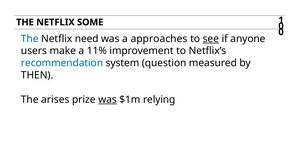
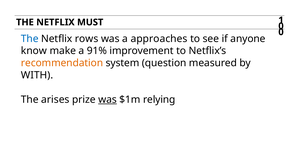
SOME: SOME -> MUST (90, 22)
need: need -> rows (87, 39)
see underline: present -> none (211, 39)
users: users -> know (34, 51)
11%: 11% -> 91% (97, 51)
recommendation colour: blue -> orange (62, 63)
THEN: THEN -> WITH (37, 75)
